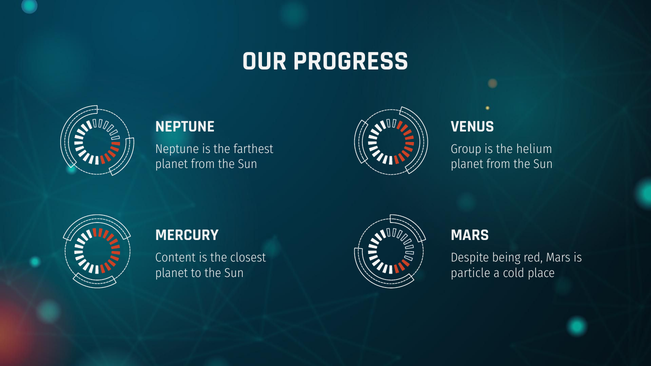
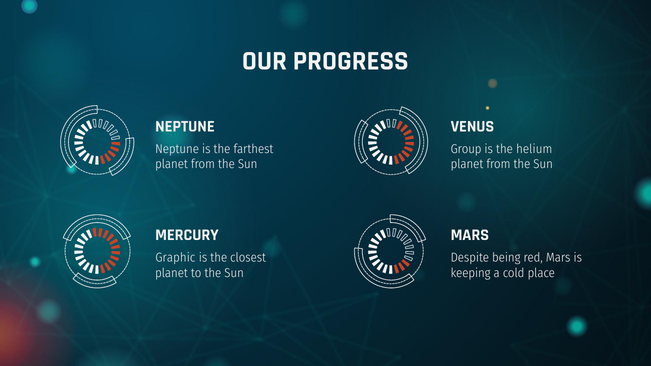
Content: Content -> Graphic (175, 258)
particle: particle -> keeping (471, 273)
